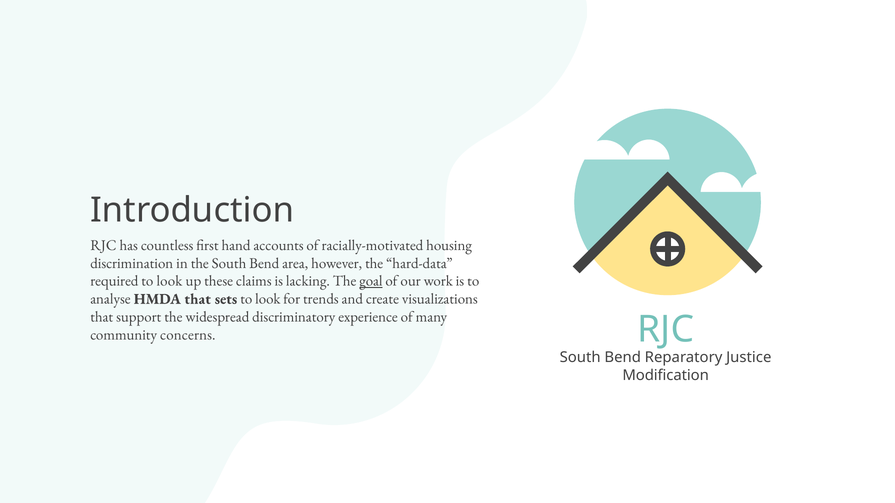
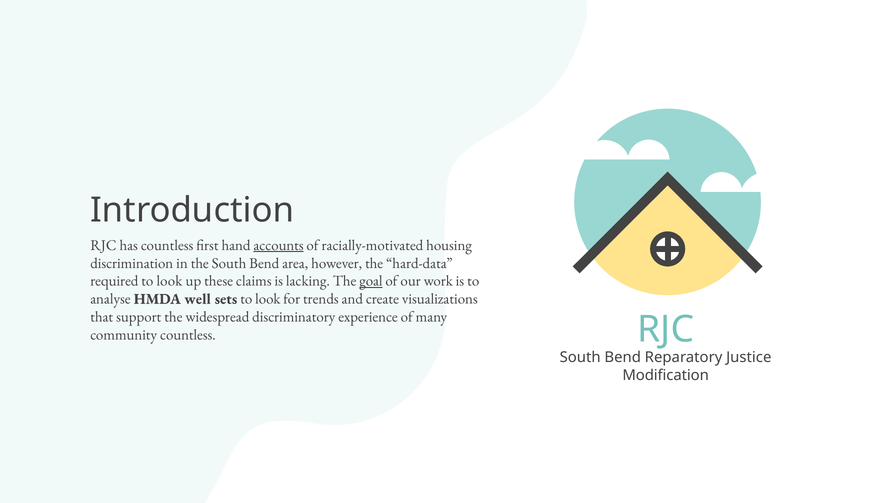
accounts underline: none -> present (279, 245)
HMDA that: that -> well (198, 299)
community concerns: concerns -> countless (188, 335)
